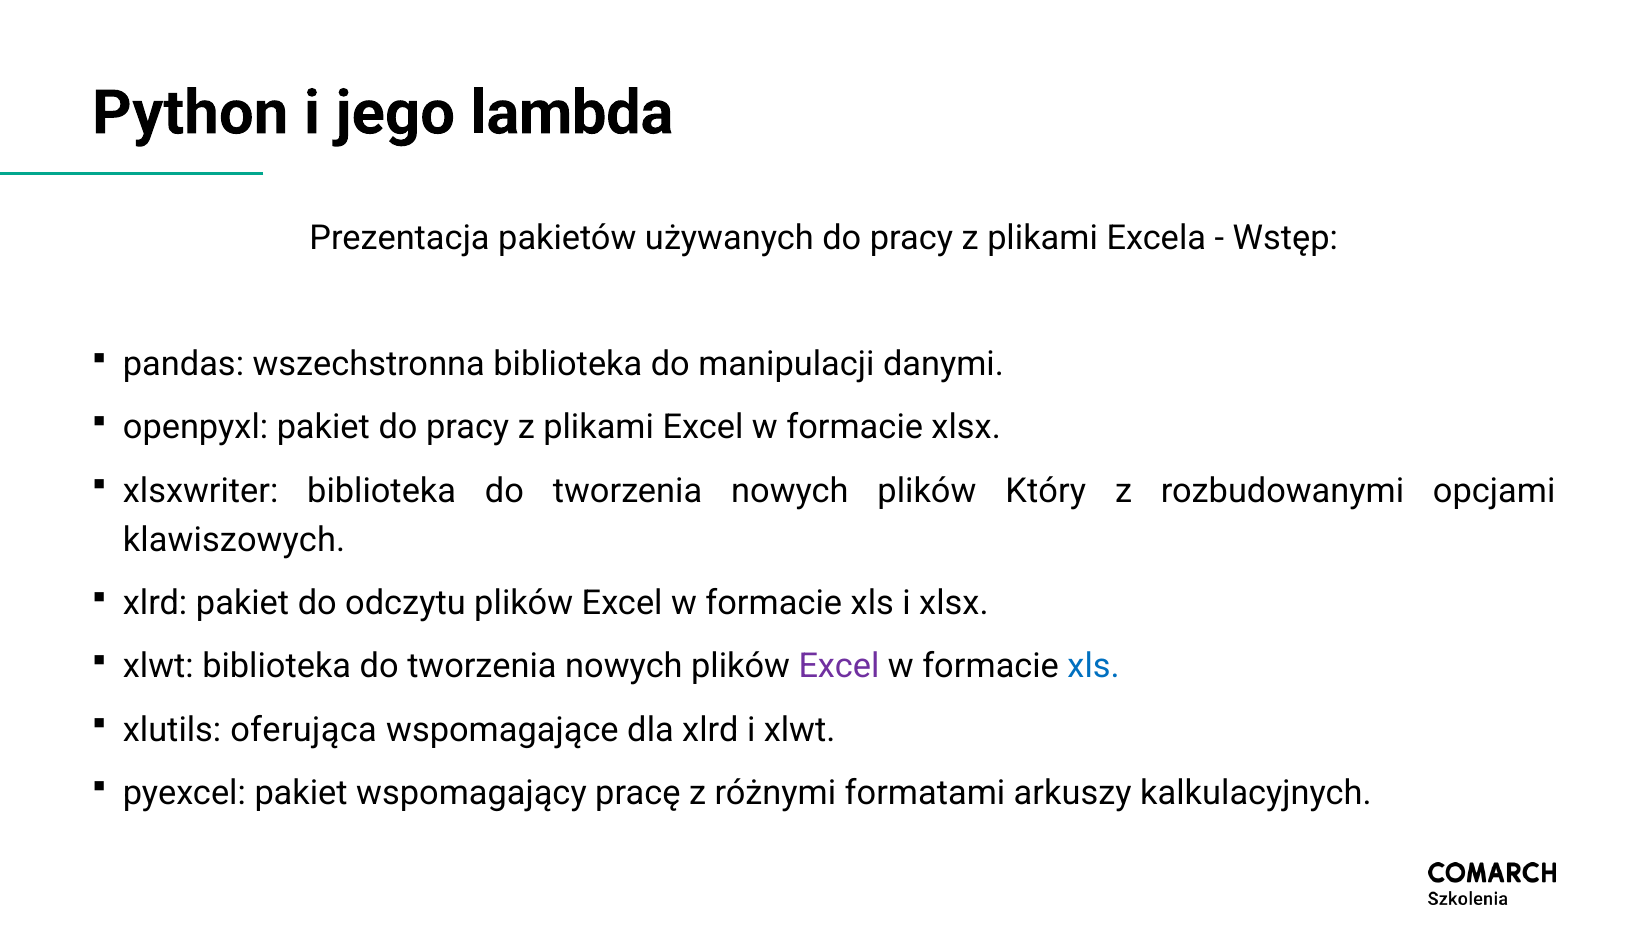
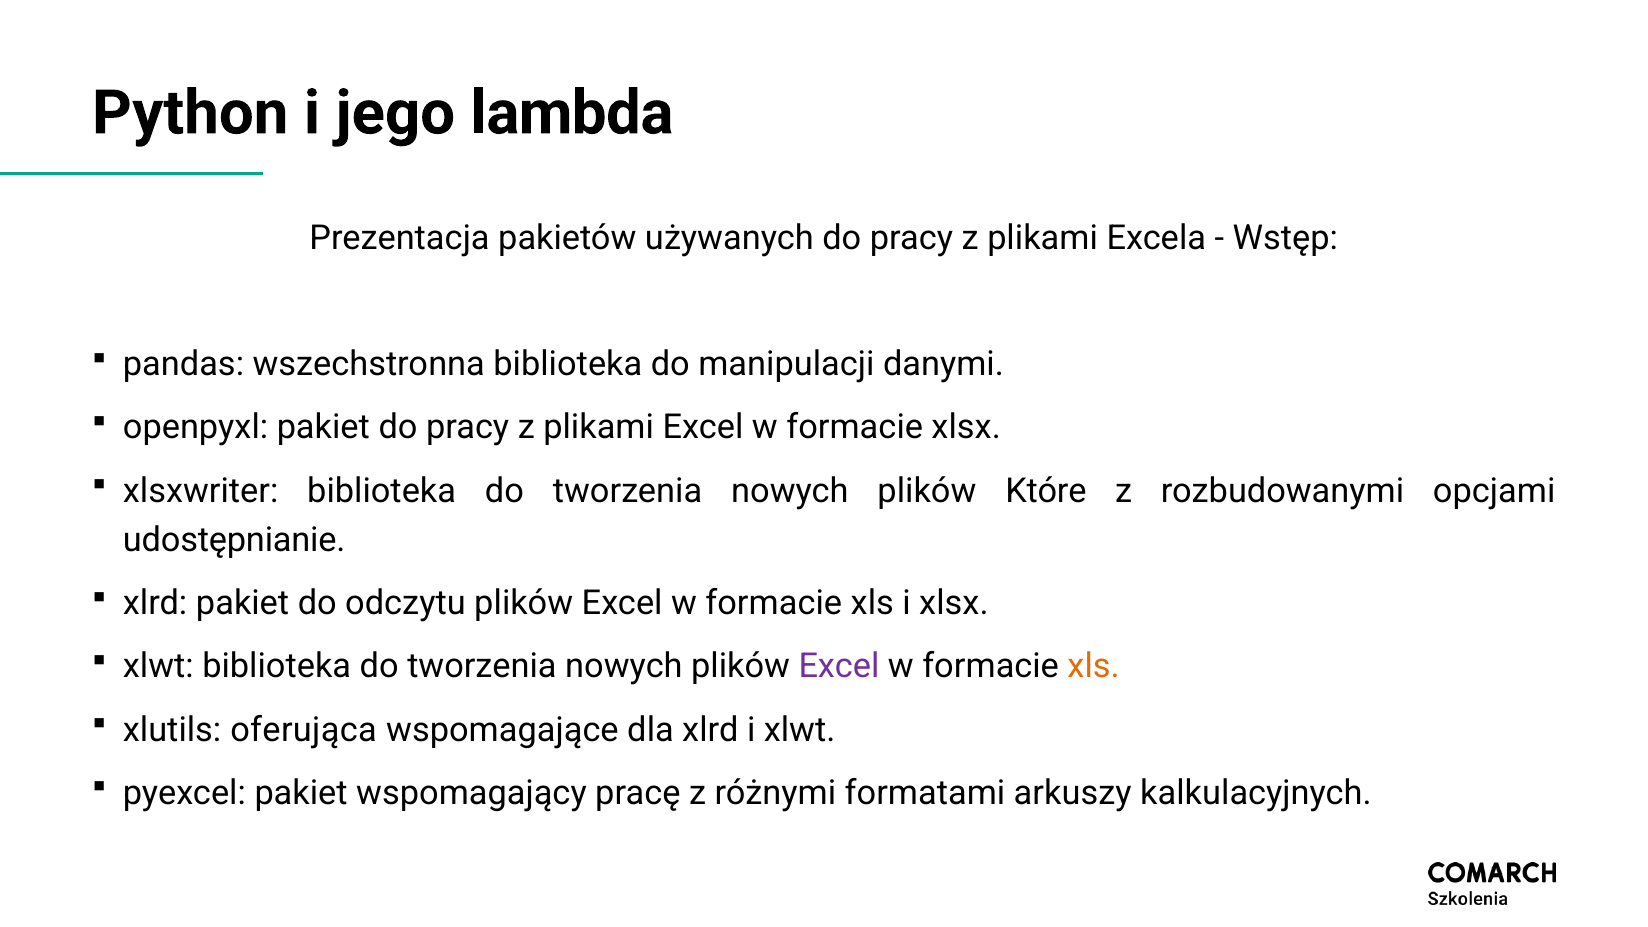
Który: Który -> Które (1046, 491)
klawiszowych: klawiszowych -> udostępnianie (234, 540)
xls colour: blue -> orange (1094, 667)
